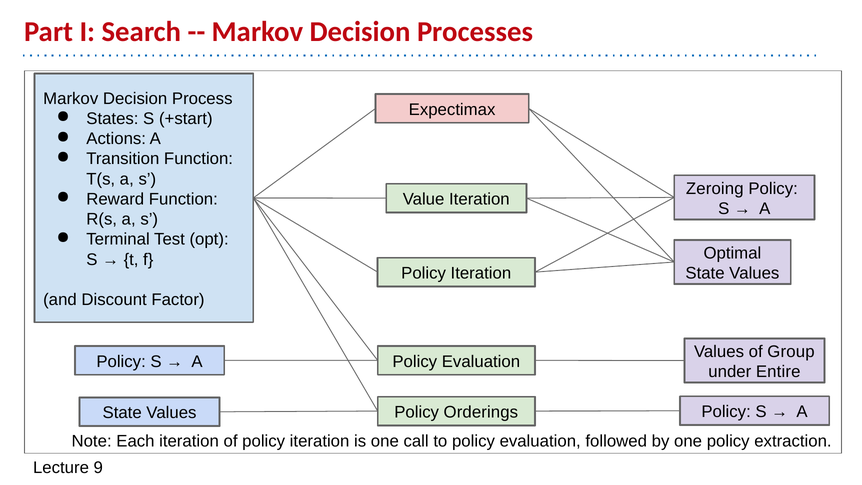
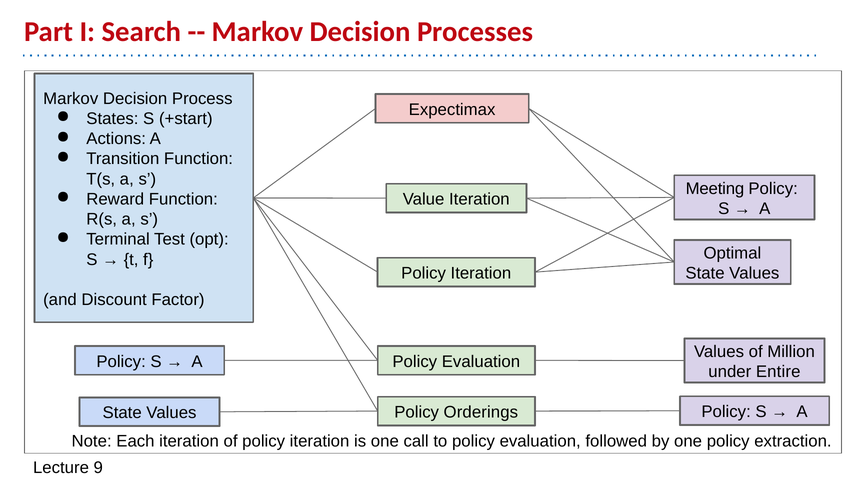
Zeroing: Zeroing -> Meeting (715, 188)
Group: Group -> Million (791, 351)
